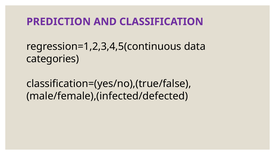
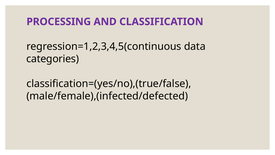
PREDICTION: PREDICTION -> PROCESSING (59, 22)
